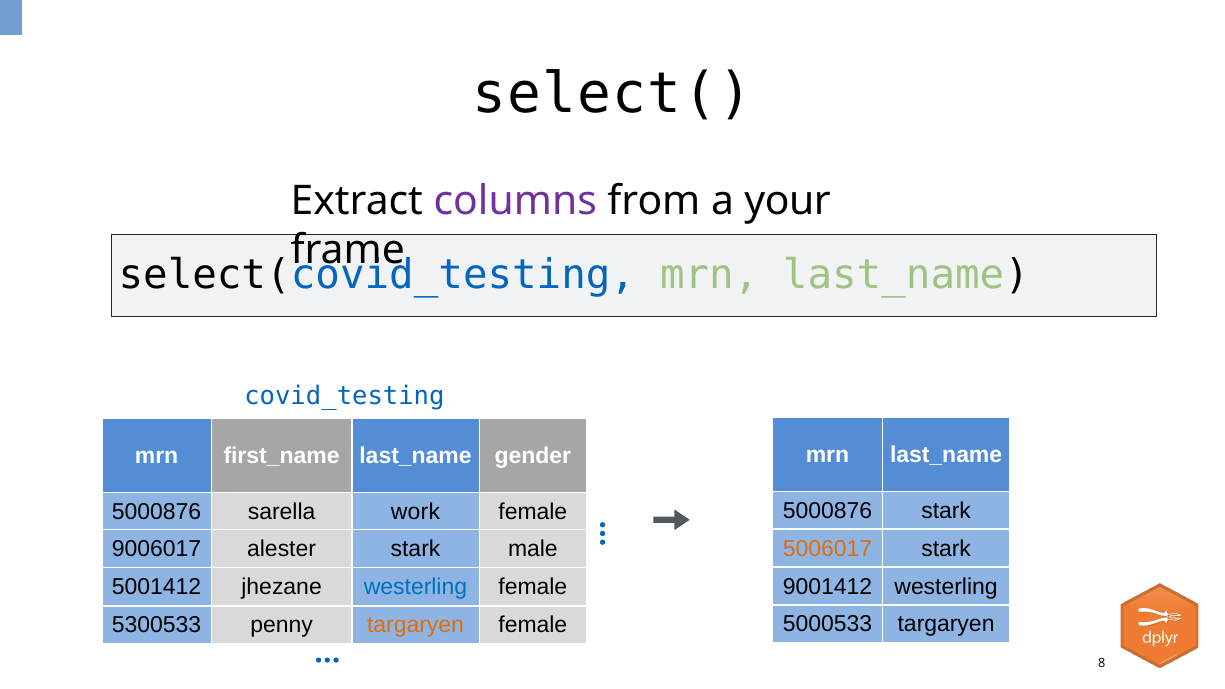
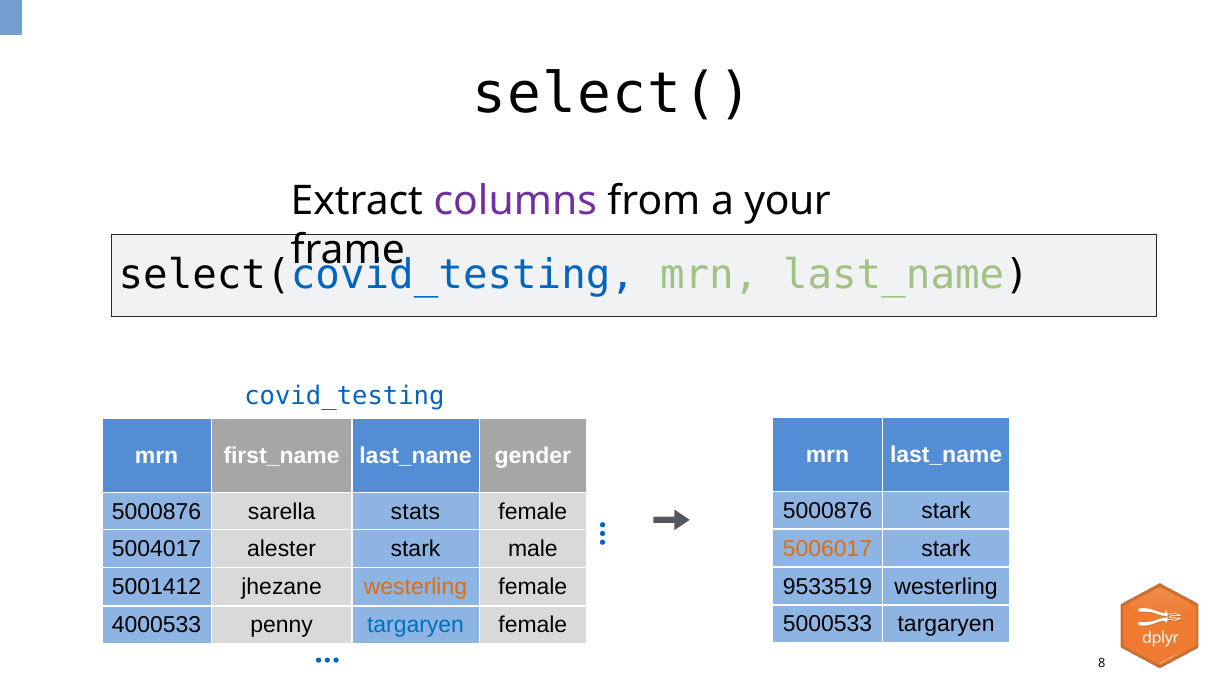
work: work -> stats (415, 511)
9006017: 9006017 -> 5004017 (157, 549)
9001412: 9001412 -> 9533519 (828, 587)
westerling colour: blue -> orange (415, 587)
5300533: 5300533 -> 4000533 (157, 625)
targaryen colour: orange -> blue (416, 625)
